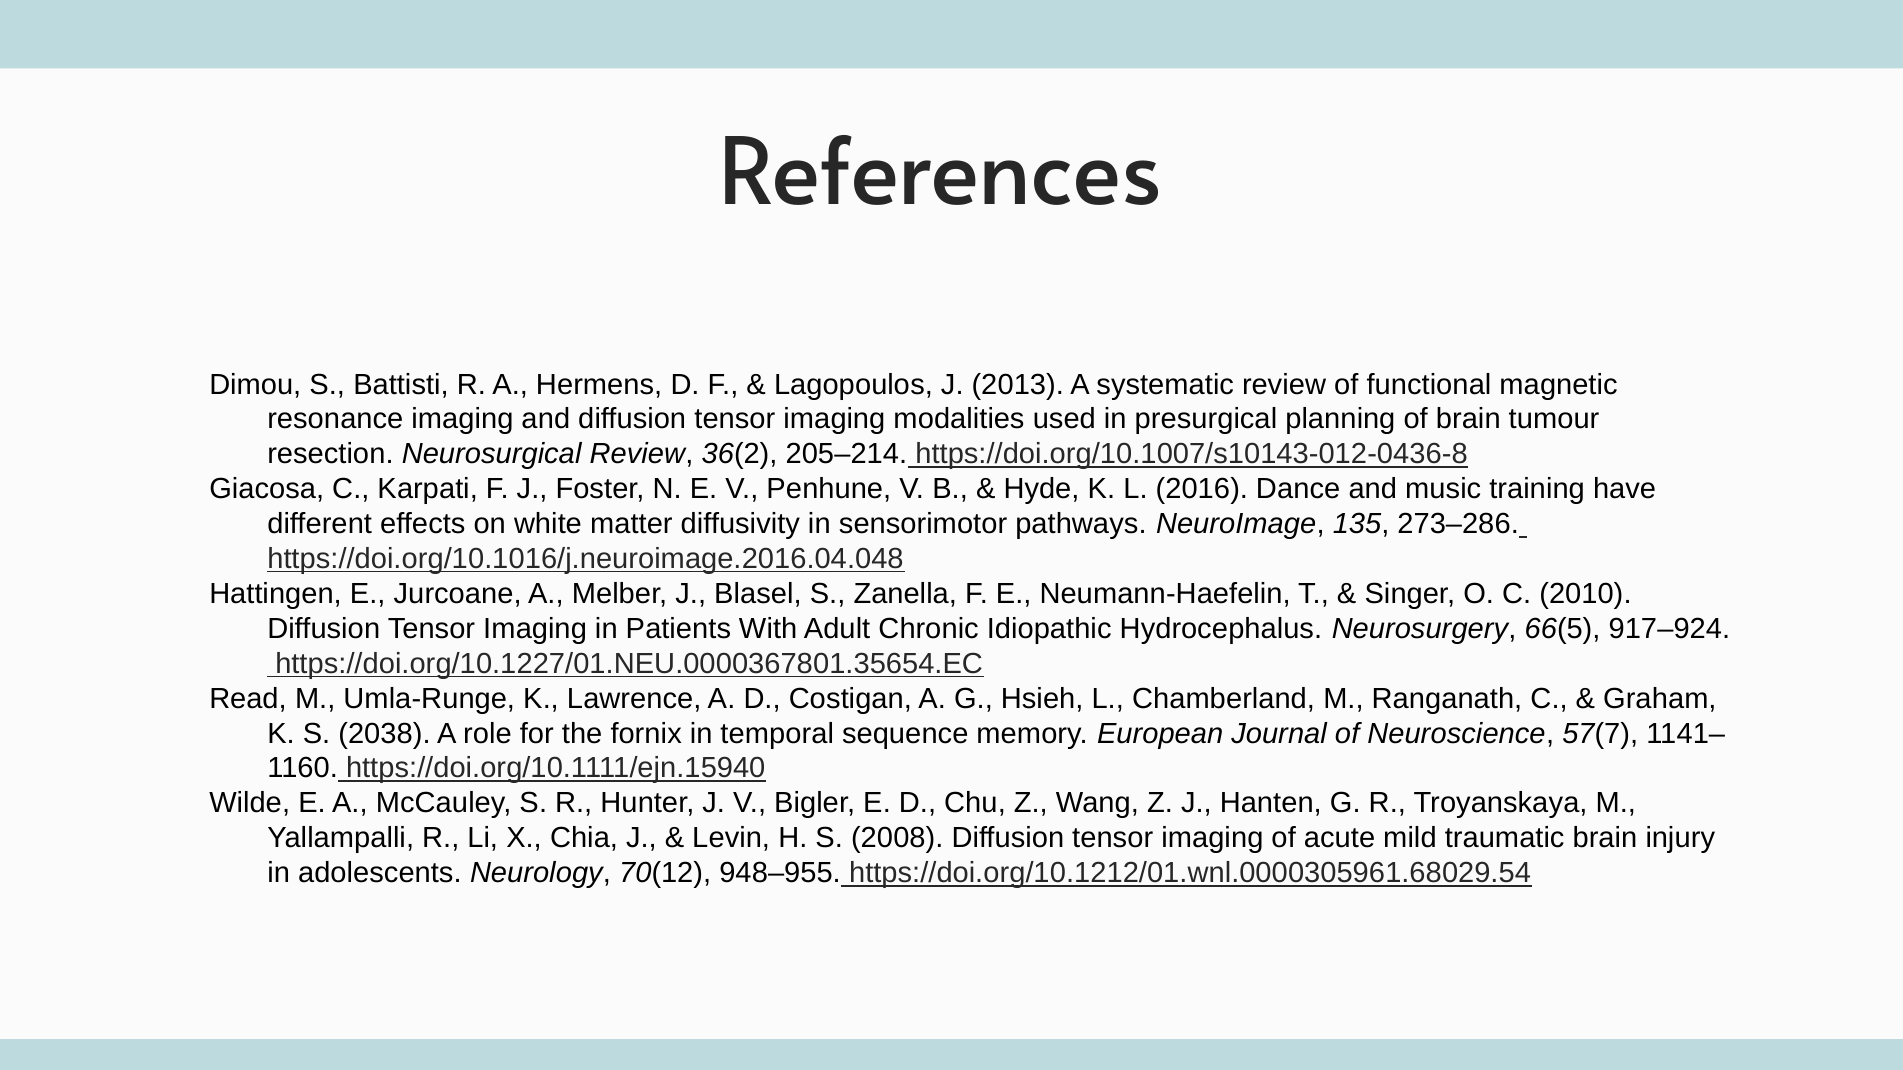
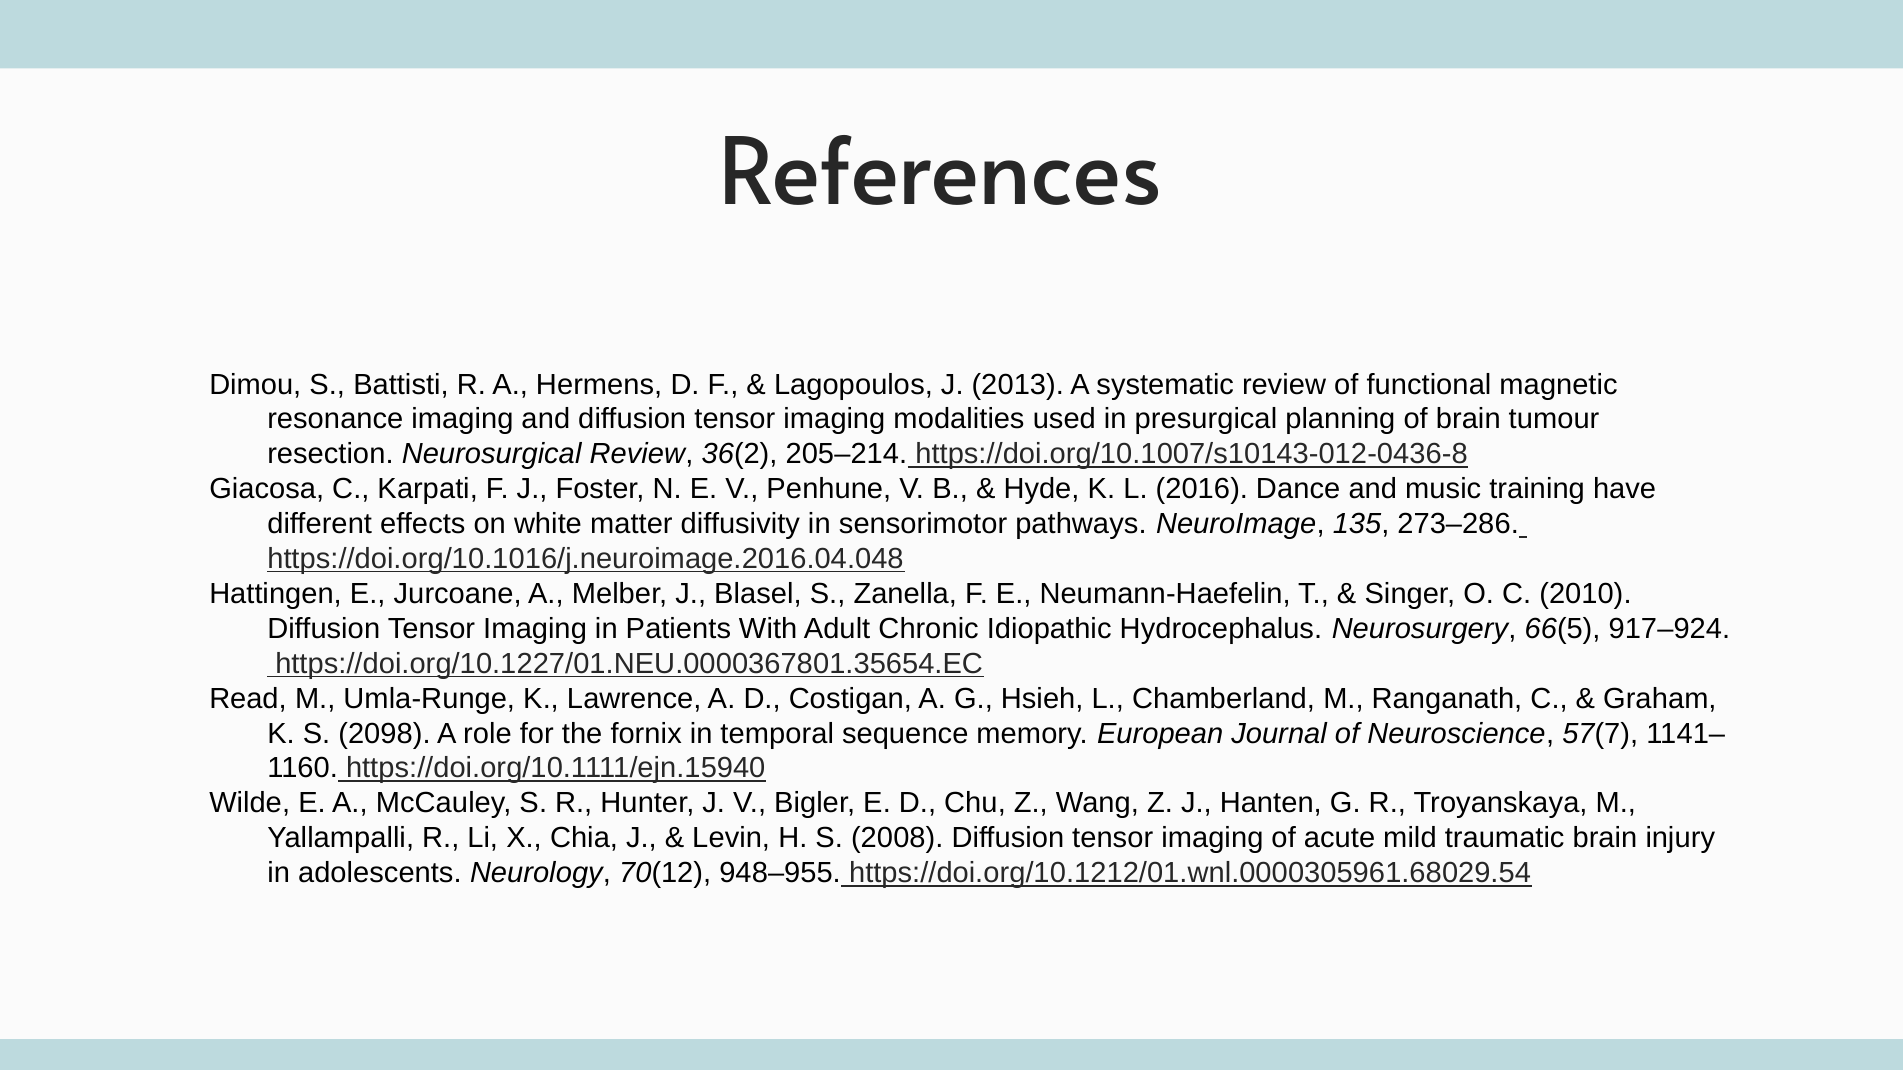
2038: 2038 -> 2098 (384, 734)
